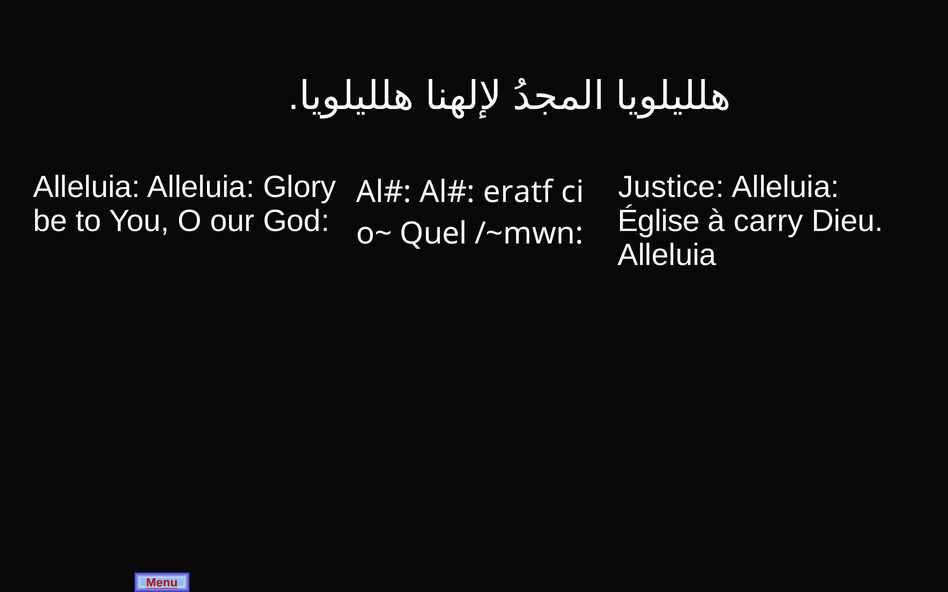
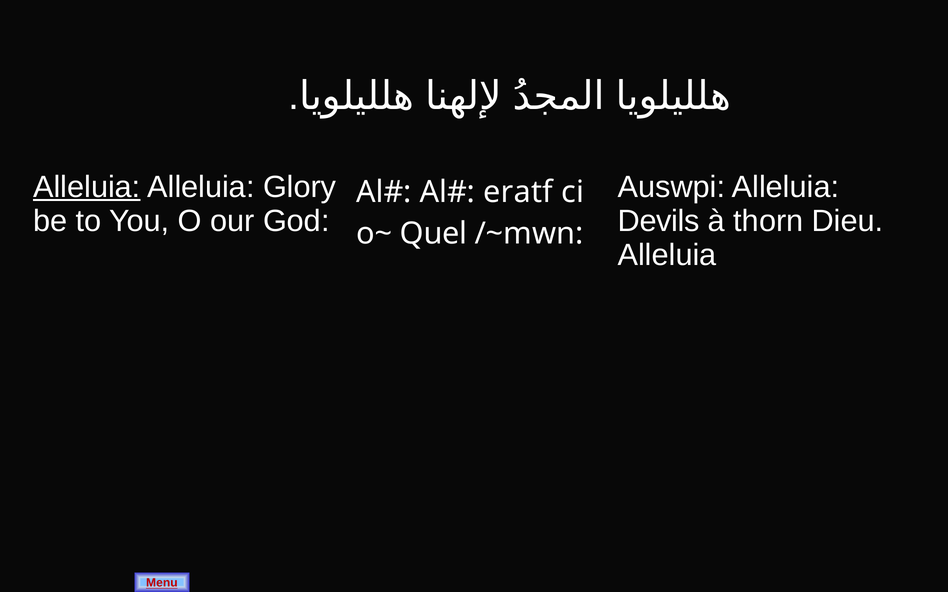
Alleluia underline: none -> present (87, 187)
Justice: Justice -> Auswpi (671, 187)
Église: Église -> Devils (659, 221)
carry: carry -> thorn (768, 221)
